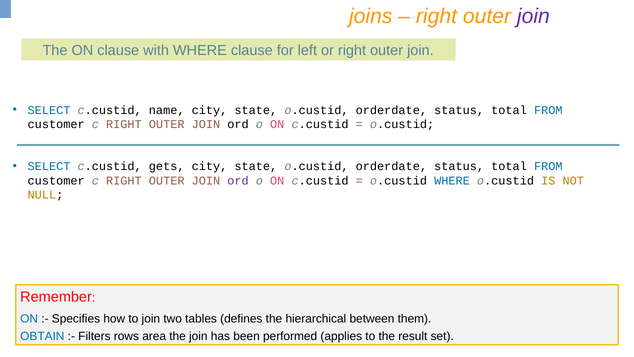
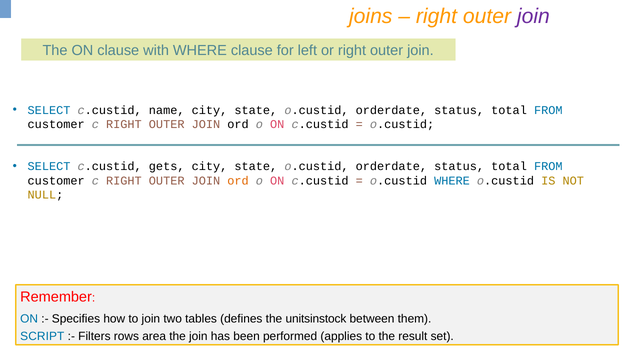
ord colour: purple -> orange (238, 180)
hierarchical: hierarchical -> unitsinstock (316, 318)
OBTAIN: OBTAIN -> SCRIPT (42, 336)
